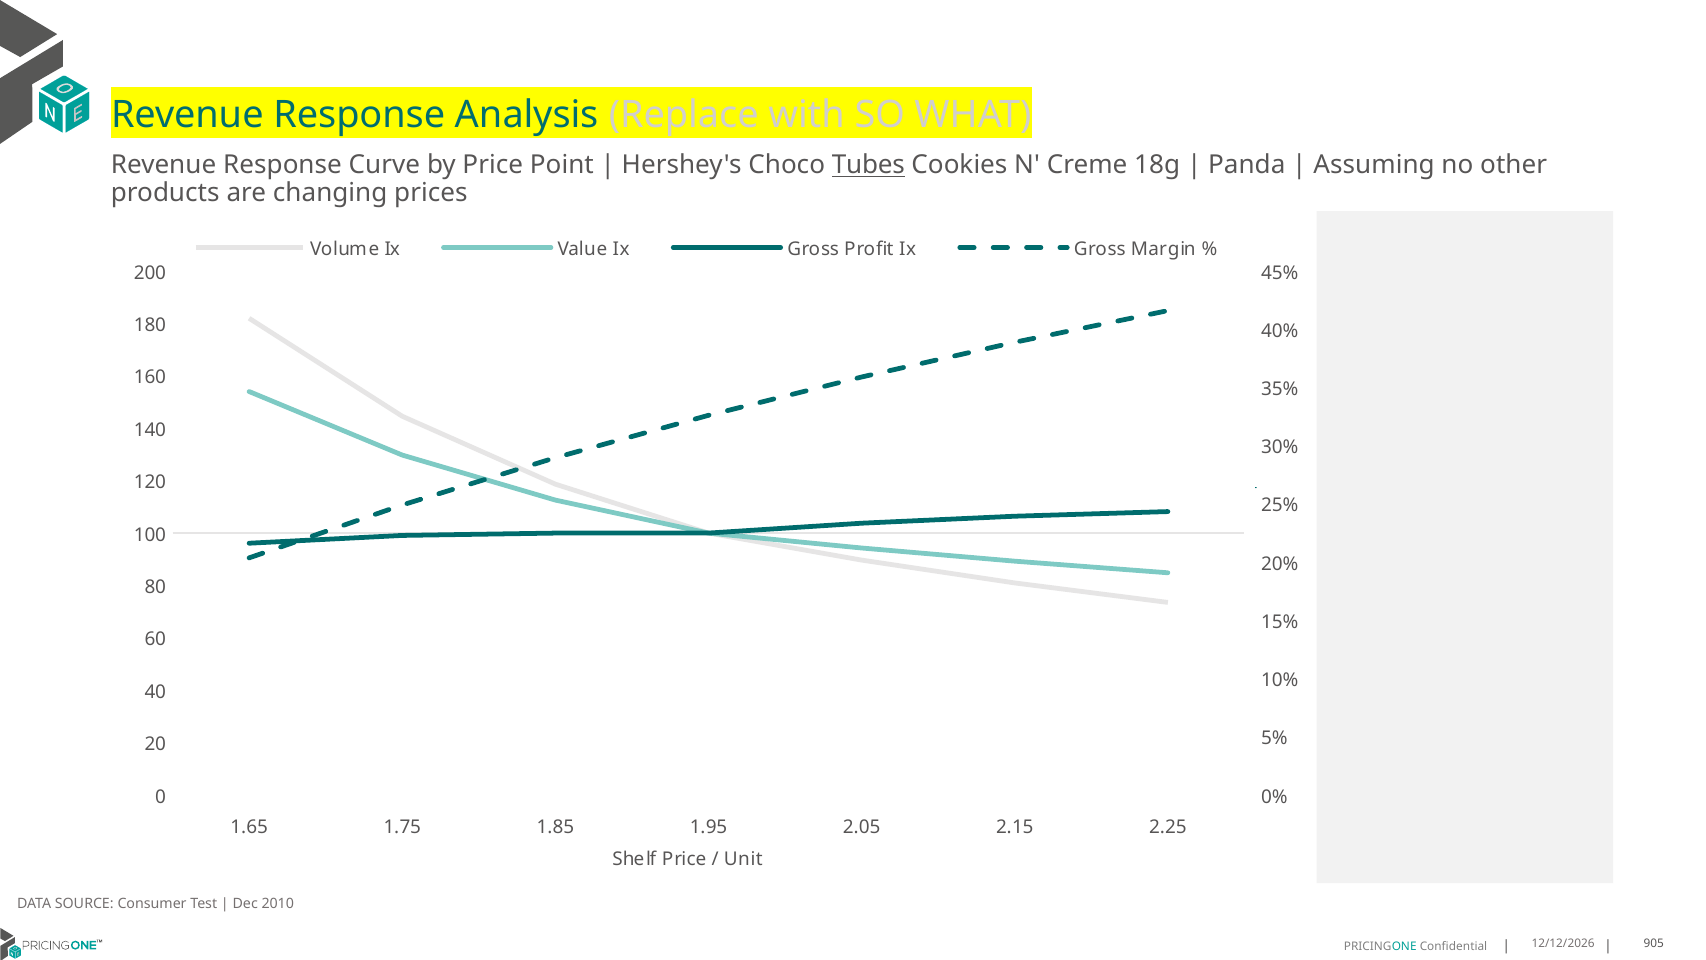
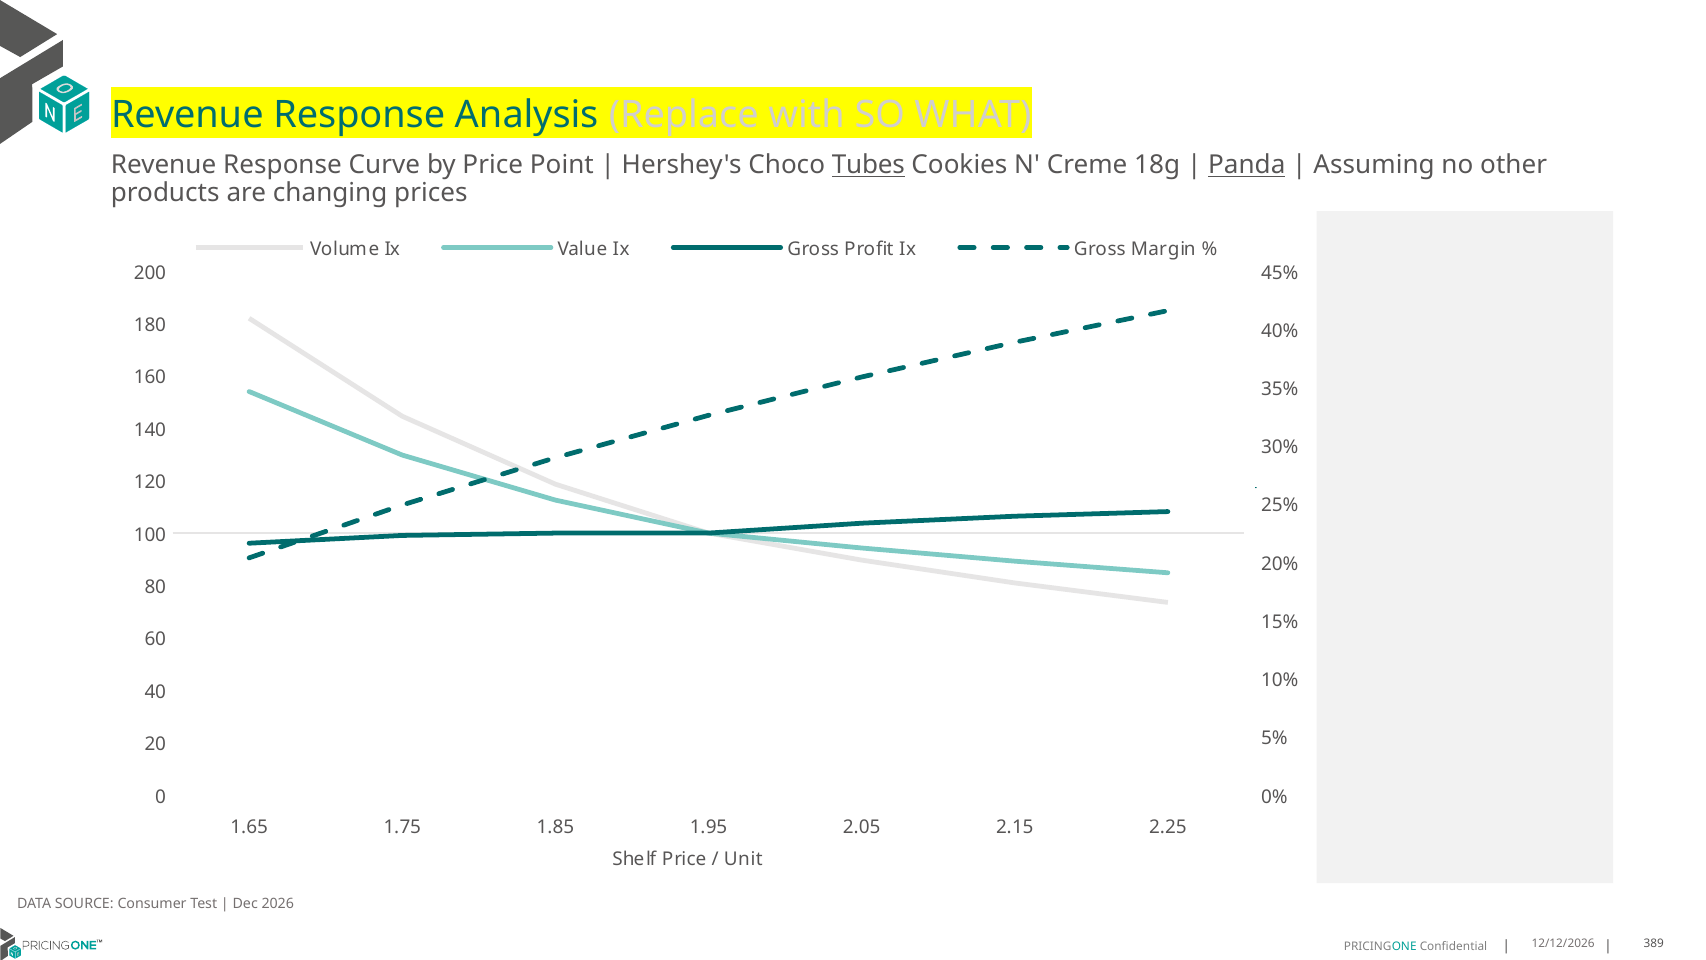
Panda underline: none -> present (1247, 165)
2010: 2010 -> 2026 (278, 904)
905: 905 -> 389 (1654, 944)
